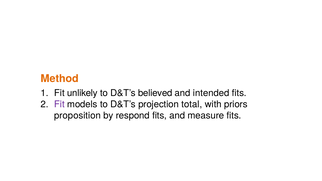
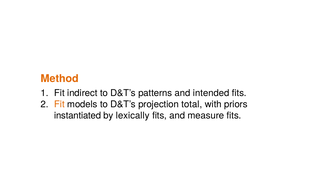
unlikely: unlikely -> indirect (82, 93)
believed: believed -> patterns (155, 93)
Fit colour: purple -> orange (59, 104)
proposition: proposition -> instantiated (78, 116)
respond: respond -> lexically (133, 116)
